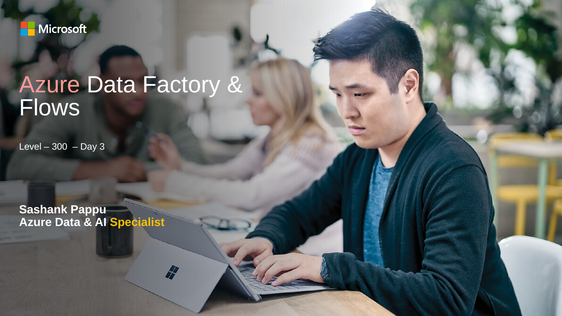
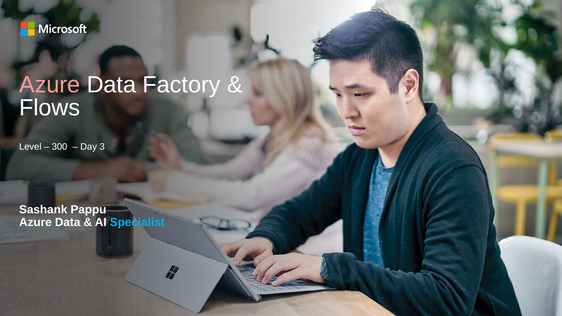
Specialist colour: yellow -> light blue (137, 222)
